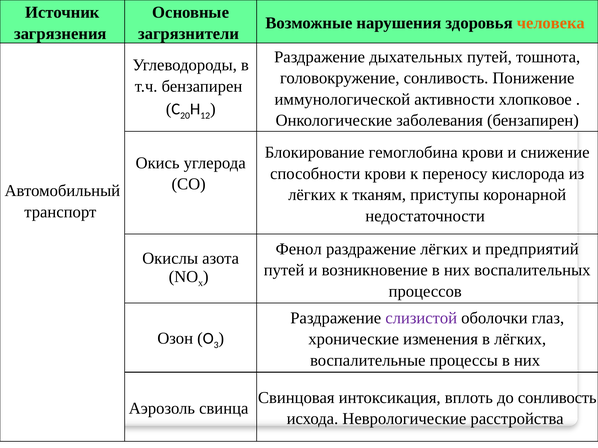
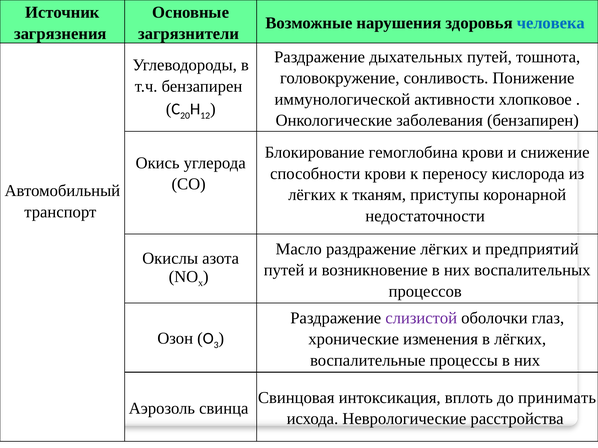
человека colour: orange -> blue (551, 23)
Фенол: Фенол -> Масло (299, 249)
до сонливость: сонливость -> принимать (557, 398)
